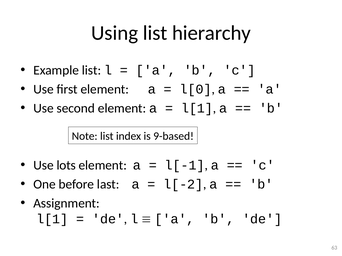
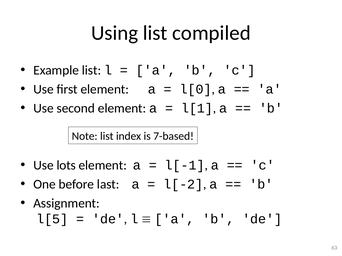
hierarchy: hierarchy -> compiled (211, 33)
9-based: 9-based -> 7-based (174, 136)
l[1: l[1 -> l[5 (52, 220)
